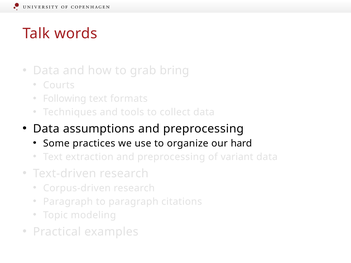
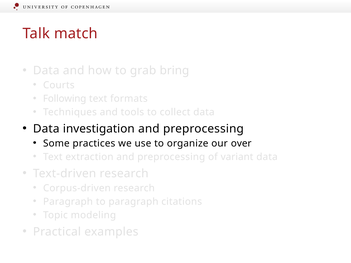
words: words -> match (76, 34)
assumptions: assumptions -> investigation (99, 129)
hard: hard -> over (241, 143)
